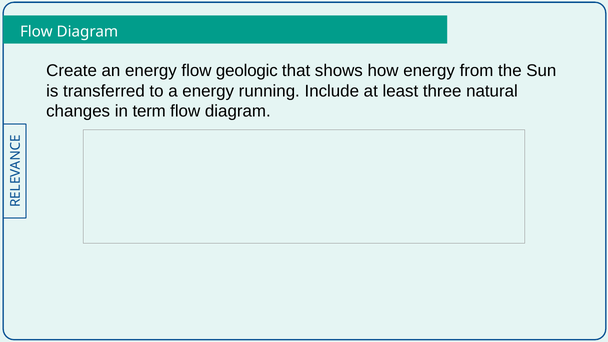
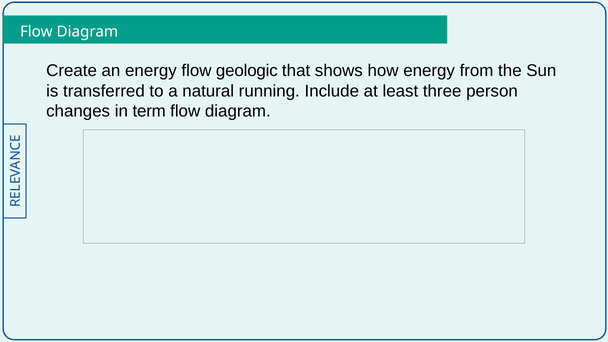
a energy: energy -> natural (208, 91)
natural: natural -> person (492, 91)
